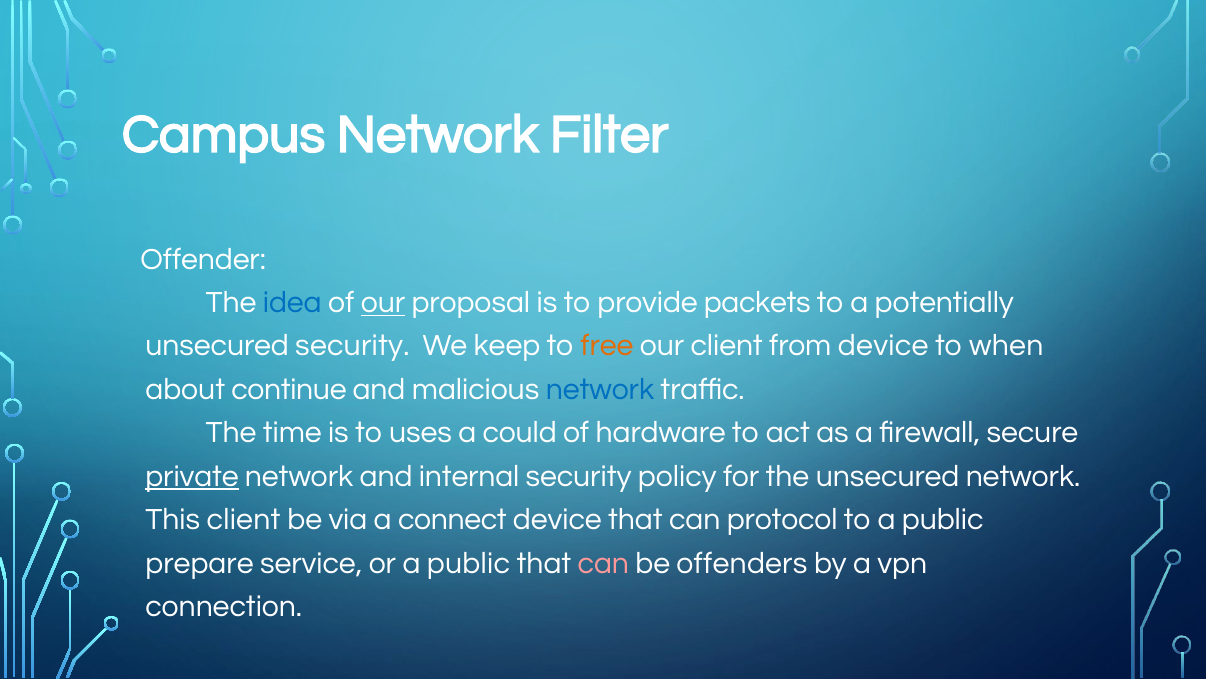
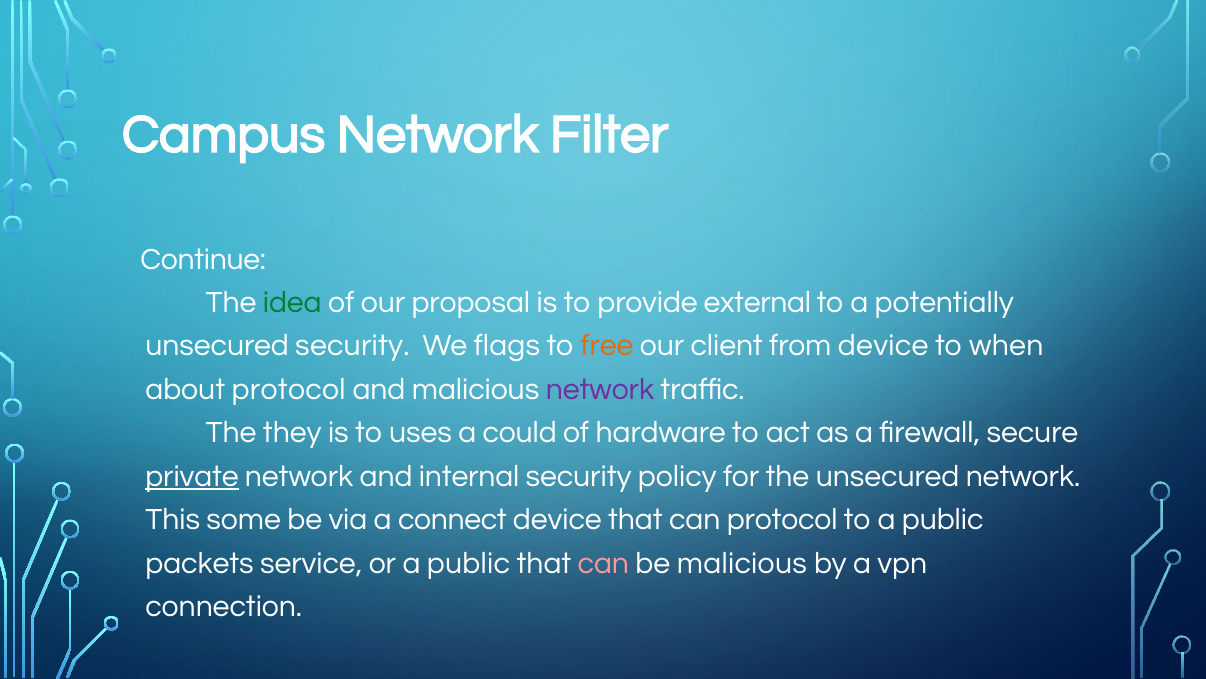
Offender: Offender -> Continue (203, 259)
idea colour: blue -> green (292, 302)
our underline: present -> none (383, 302)
packets: packets -> external (757, 302)
keep: keep -> flags (507, 346)
about continue: continue -> protocol (289, 389)
network colour: blue -> purple (600, 389)
time: time -> they (292, 433)
This client: client -> some (244, 519)
prepare: prepare -> packets (200, 563)
be offenders: offenders -> malicious (742, 563)
